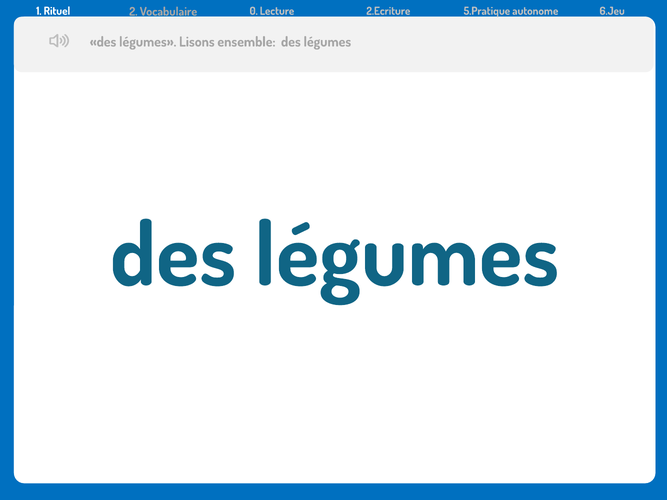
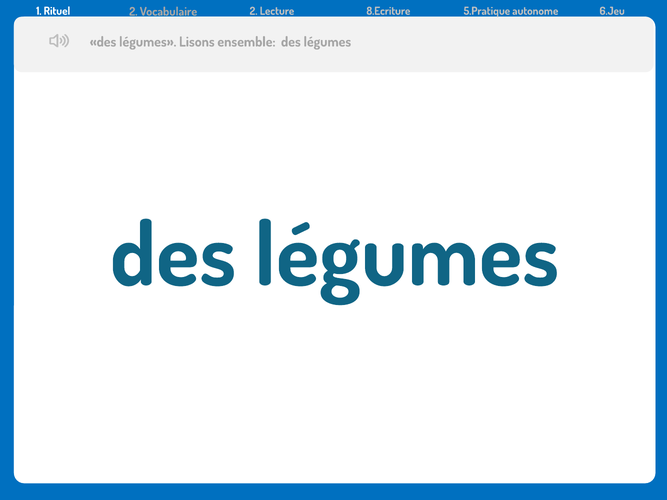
Vocabulaire 0: 0 -> 2 (254, 11)
2.Ecriture: 2.Ecriture -> 8.Ecriture (388, 11)
